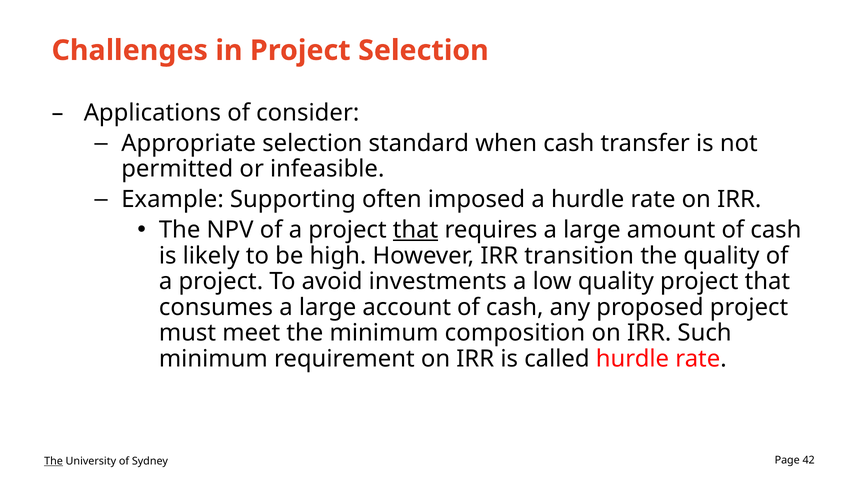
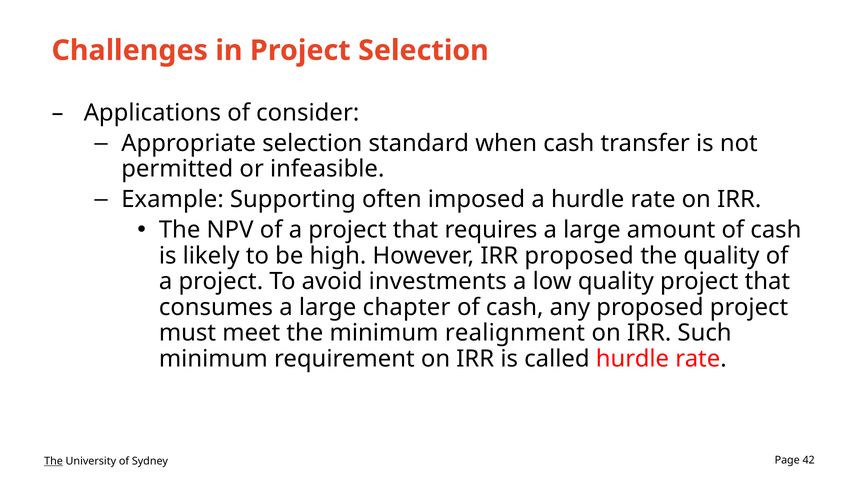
that underline: present -> none (416, 230)
IRR transition: transition -> proposed (579, 256)
account: account -> chapter (407, 307)
composition: composition -> realignment (515, 333)
